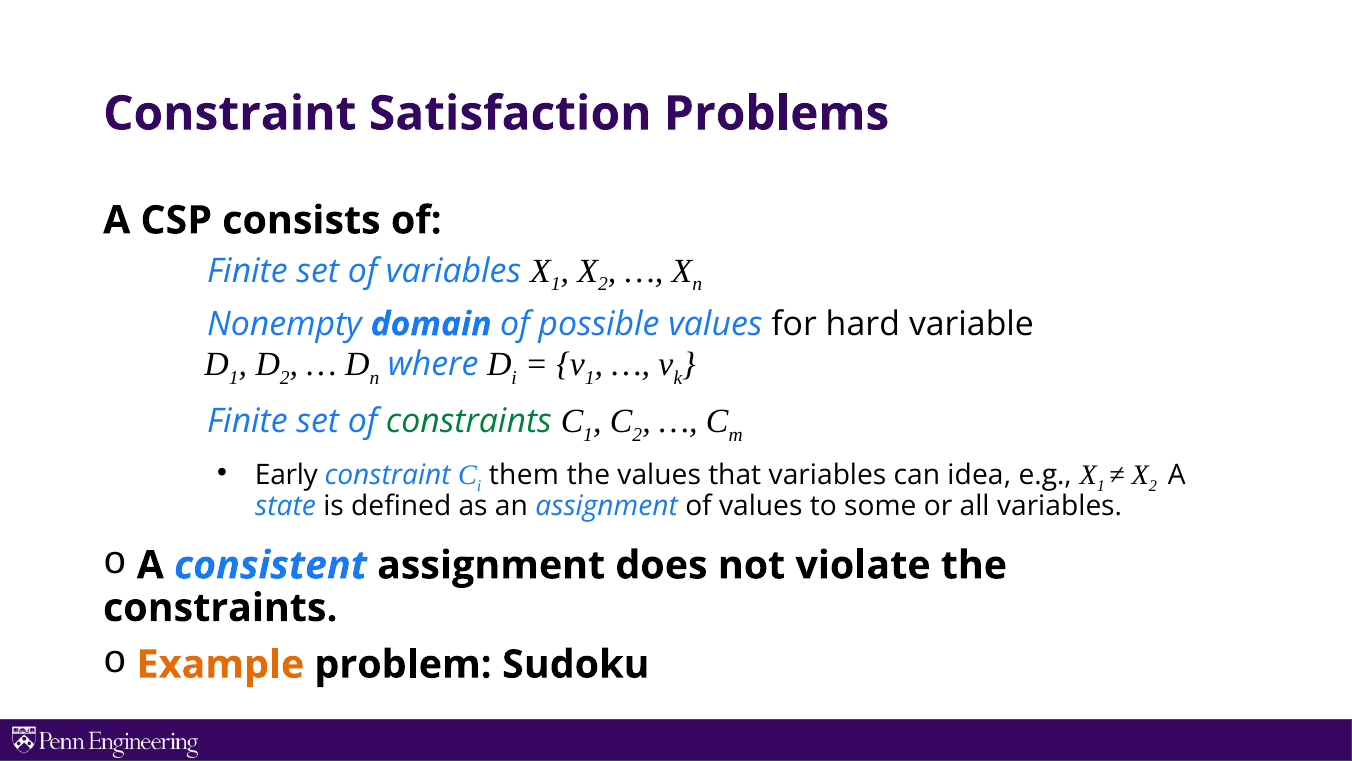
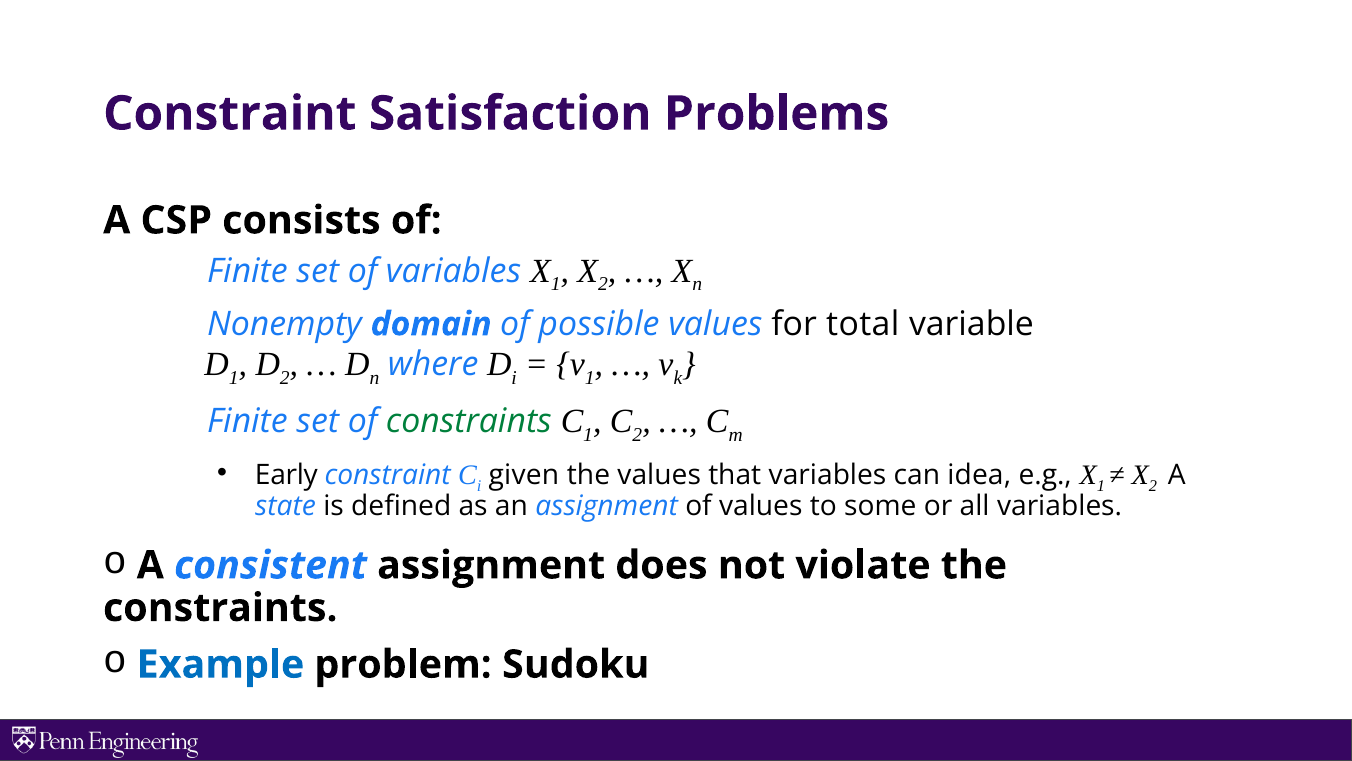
hard: hard -> total (863, 324)
them: them -> given (524, 475)
Example colour: orange -> blue (220, 664)
